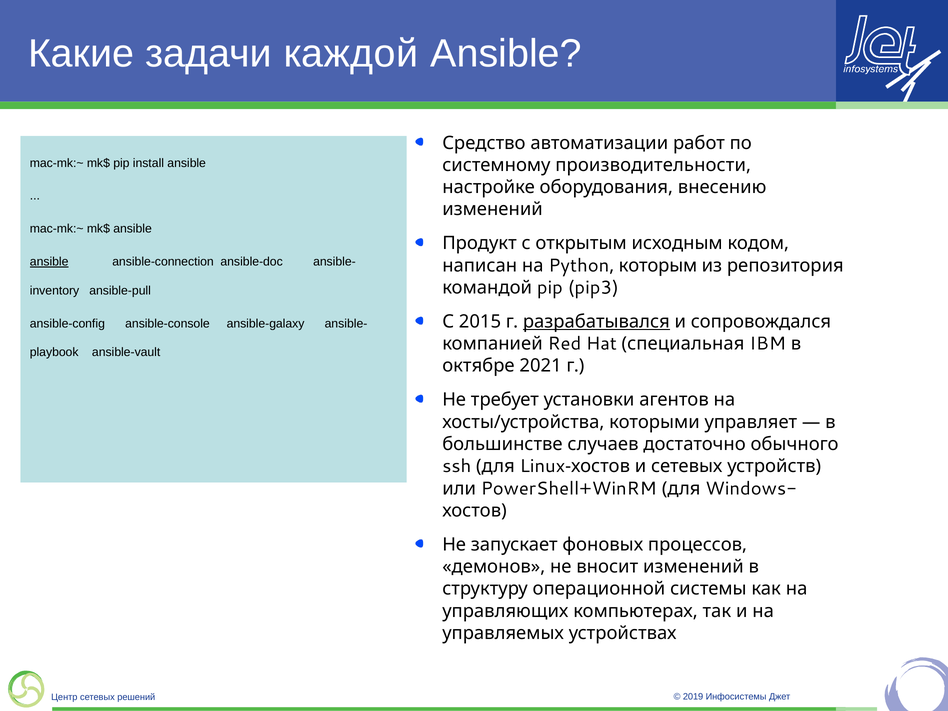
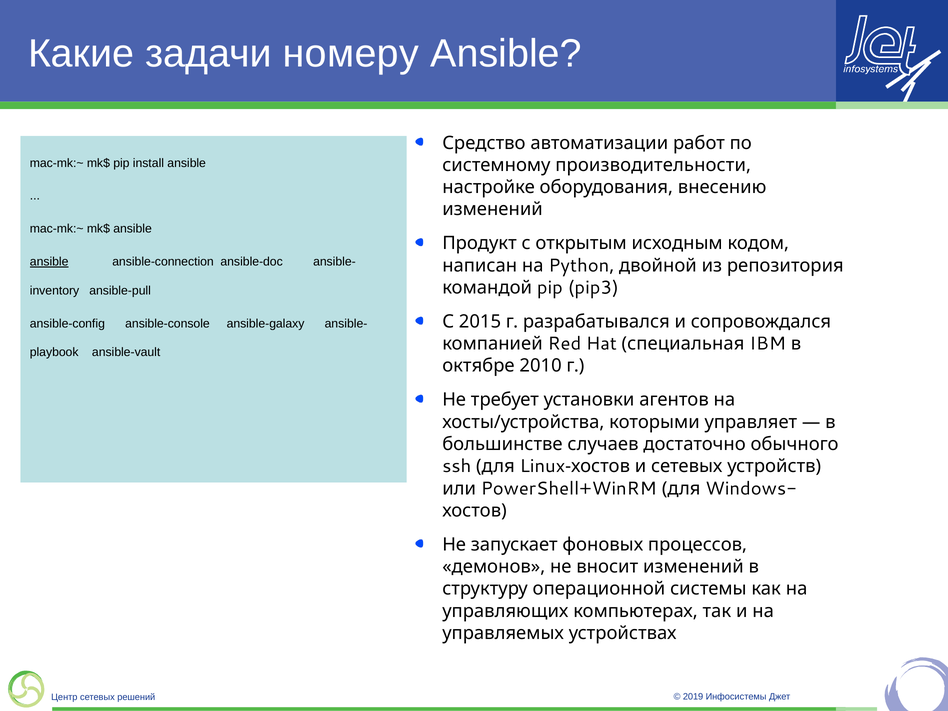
каждой: каждой -> номеру (351, 54)
которым: которым -> двойной (658, 266)
разрабатывался underline: present -> none (596, 322)
2021: 2021 -> 2010 (541, 366)
